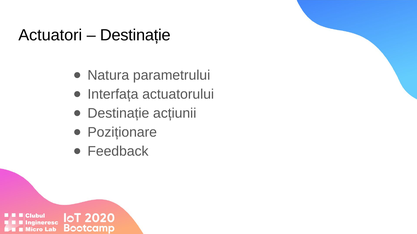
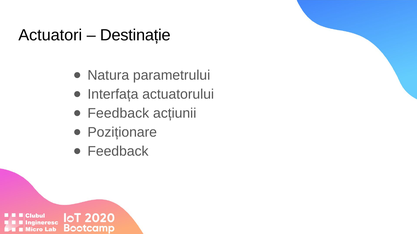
Destinație: Destinație -> Feedback (118, 114)
